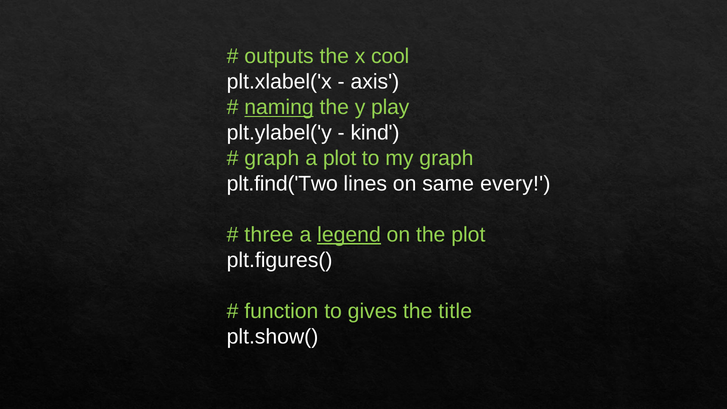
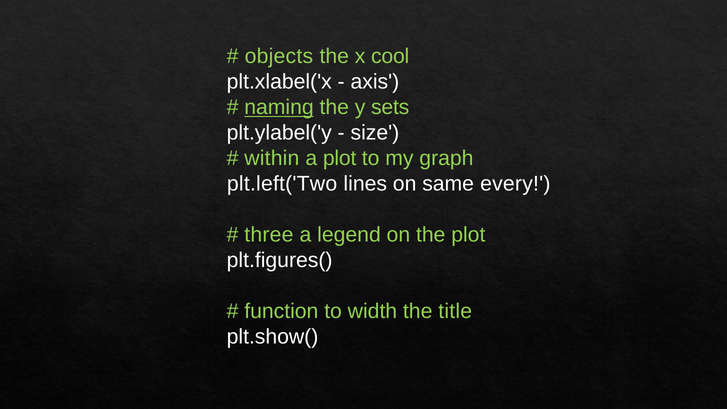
outputs: outputs -> objects (279, 56)
play: play -> sets (390, 107)
kind: kind -> size (375, 133)
graph: graph -> within (272, 158)
plt.find('Two: plt.find('Two -> plt.left('Two (282, 184)
legend underline: present -> none (349, 235)
gives: gives -> width (372, 311)
